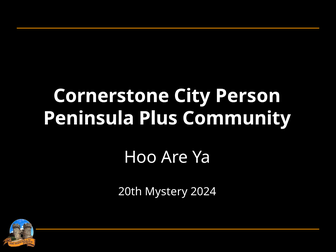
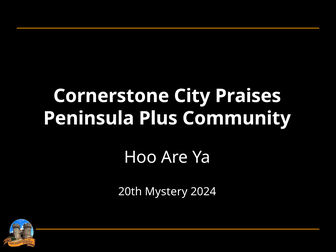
Person: Person -> Praises (248, 96)
